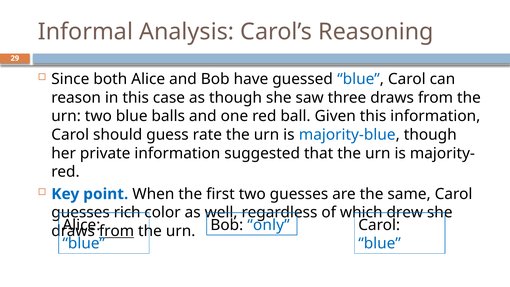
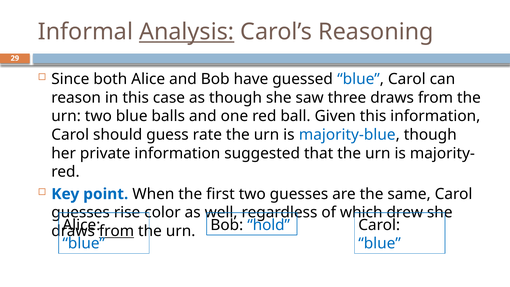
Analysis underline: none -> present (187, 32)
rich: rich -> rise (127, 212)
only: only -> hold (269, 225)
